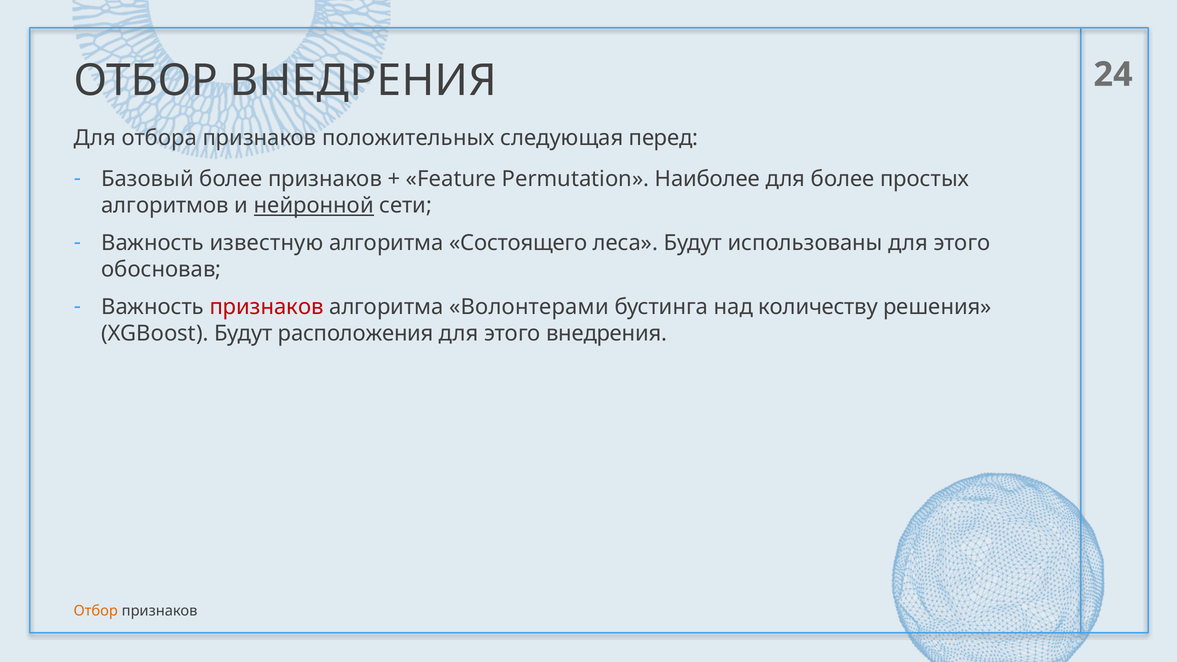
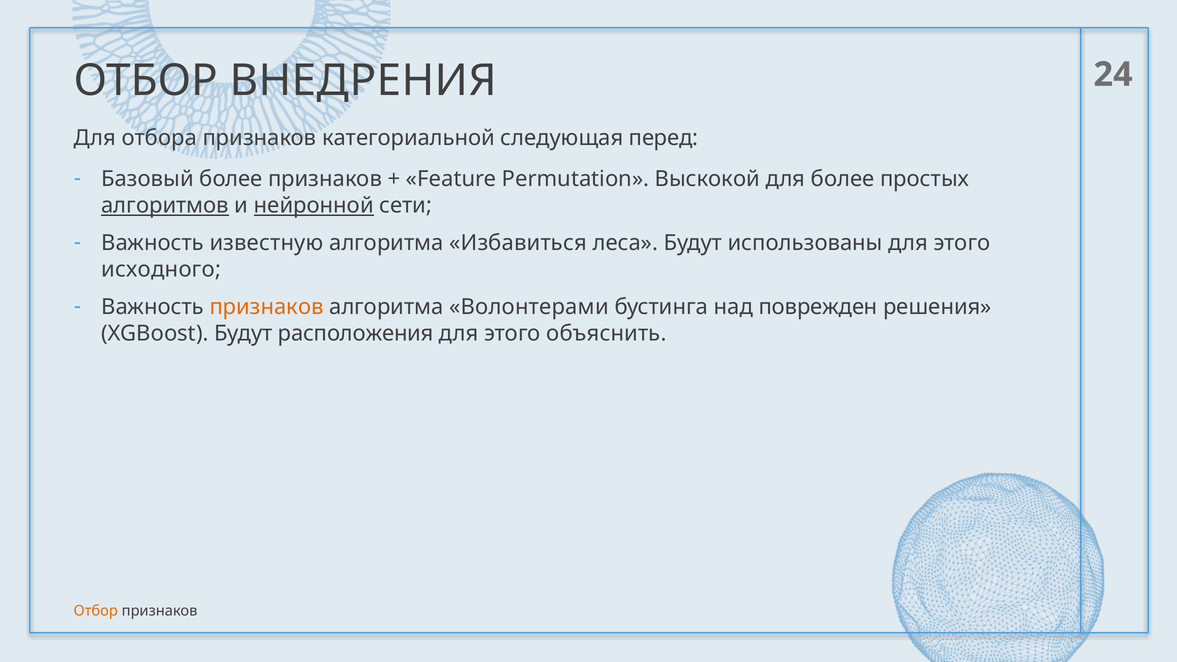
положительных: положительных -> категориальной (409, 138)
Наиболее: Наиболее -> Выскокой (707, 179)
алгоритмов underline: none -> present (165, 206)
Состоящего: Состоящего -> Избавиться (518, 243)
обосновав: обосновав -> исходного (161, 270)
признаков colour: red -> orange (267, 307)
количеству: количеству -> поврежден (818, 307)
этого внедрения: внедрения -> объяснить (606, 334)
